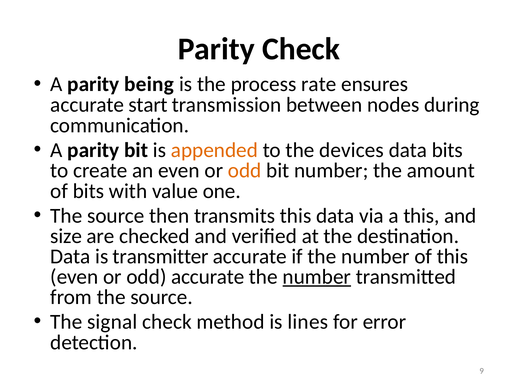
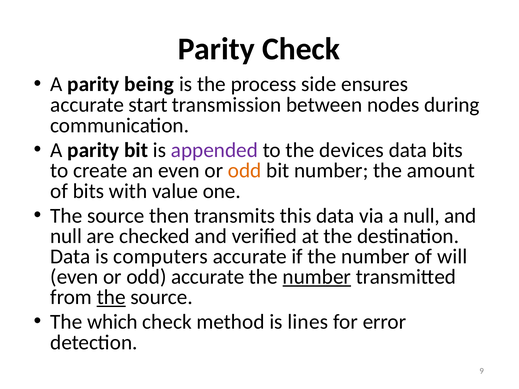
rate: rate -> side (319, 84)
appended colour: orange -> purple (214, 150)
a this: this -> null (421, 216)
size: size -> null (66, 236)
transmitter: transmitter -> computers (160, 257)
of this: this -> will (452, 257)
the underline: none -> present (111, 297)
signal: signal -> which (112, 322)
